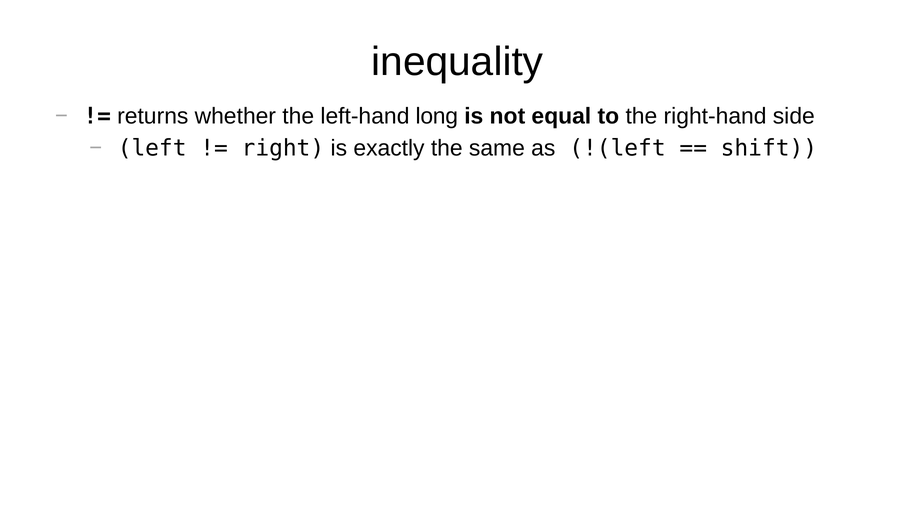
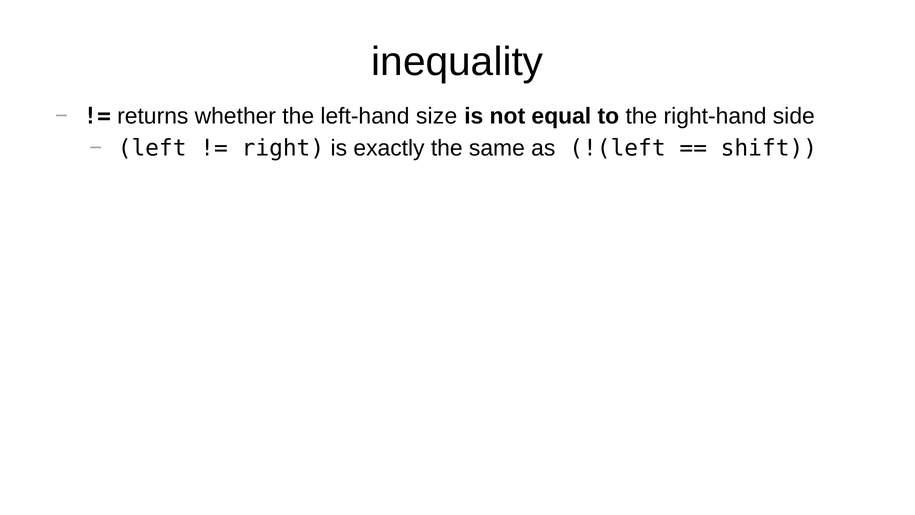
long: long -> size (437, 116)
